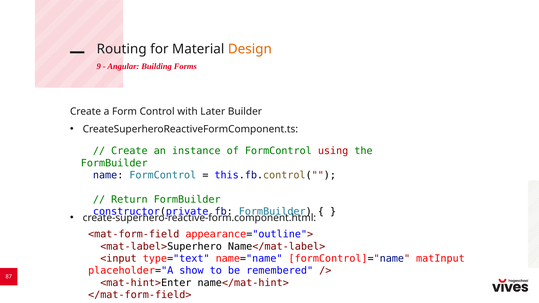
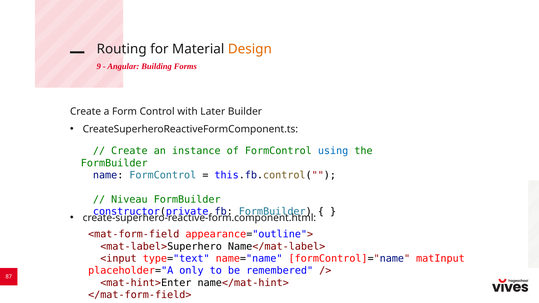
using colour: red -> blue (333, 151)
Return: Return -> Niveau (129, 200)
show: show -> only (191, 271)
